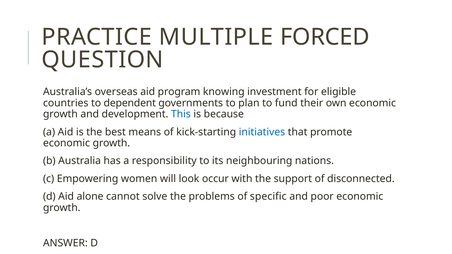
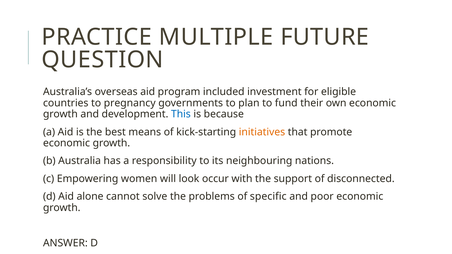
FORCED: FORCED -> FUTURE (325, 37)
knowing: knowing -> included (224, 92)
dependent: dependent -> pregnancy (130, 103)
initiatives colour: blue -> orange (262, 132)
